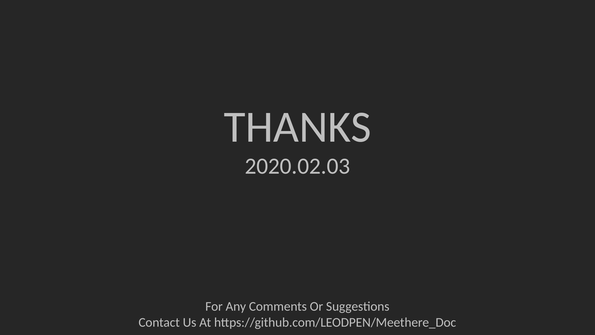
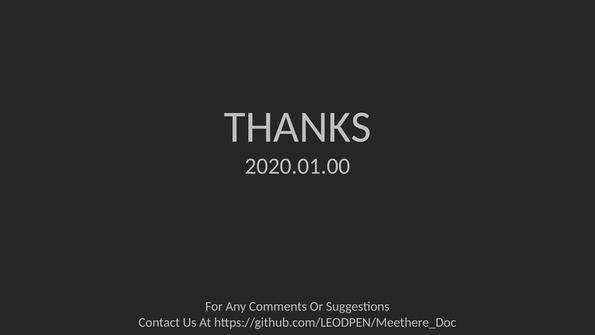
2020.02.03: 2020.02.03 -> 2020.01.00 (297, 166)
